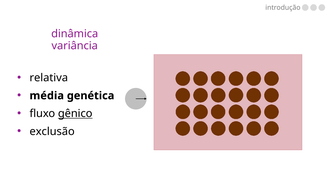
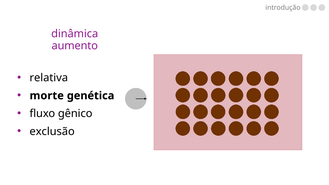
variância: variância -> aumento (75, 46)
média: média -> morte (47, 96)
gênico underline: present -> none (75, 114)
